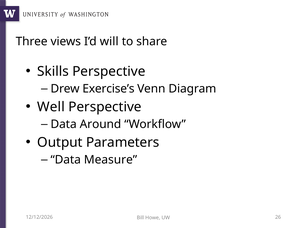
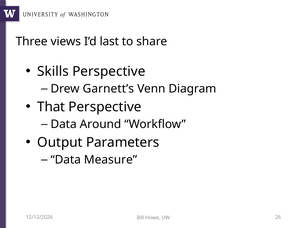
will: will -> last (109, 41)
Exercise’s: Exercise’s -> Garnett’s (108, 89)
Well: Well -> That (51, 107)
